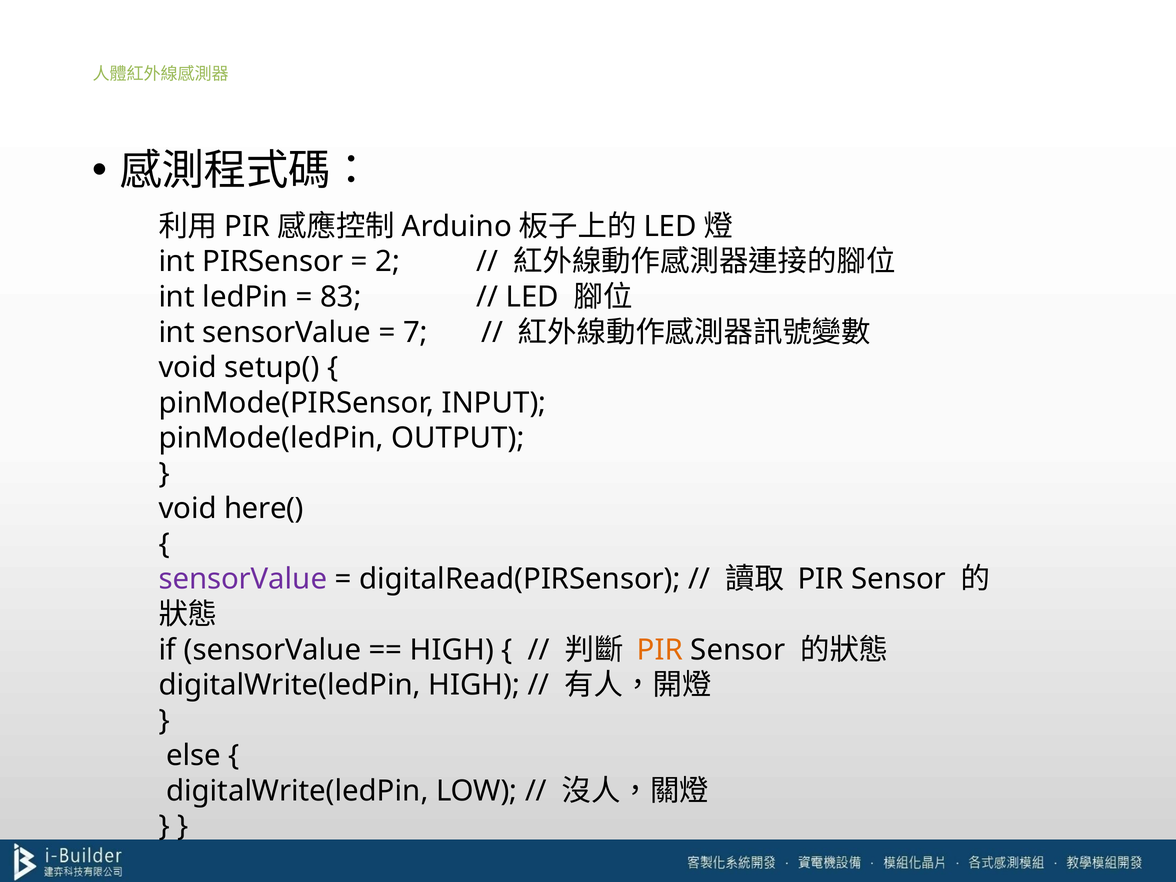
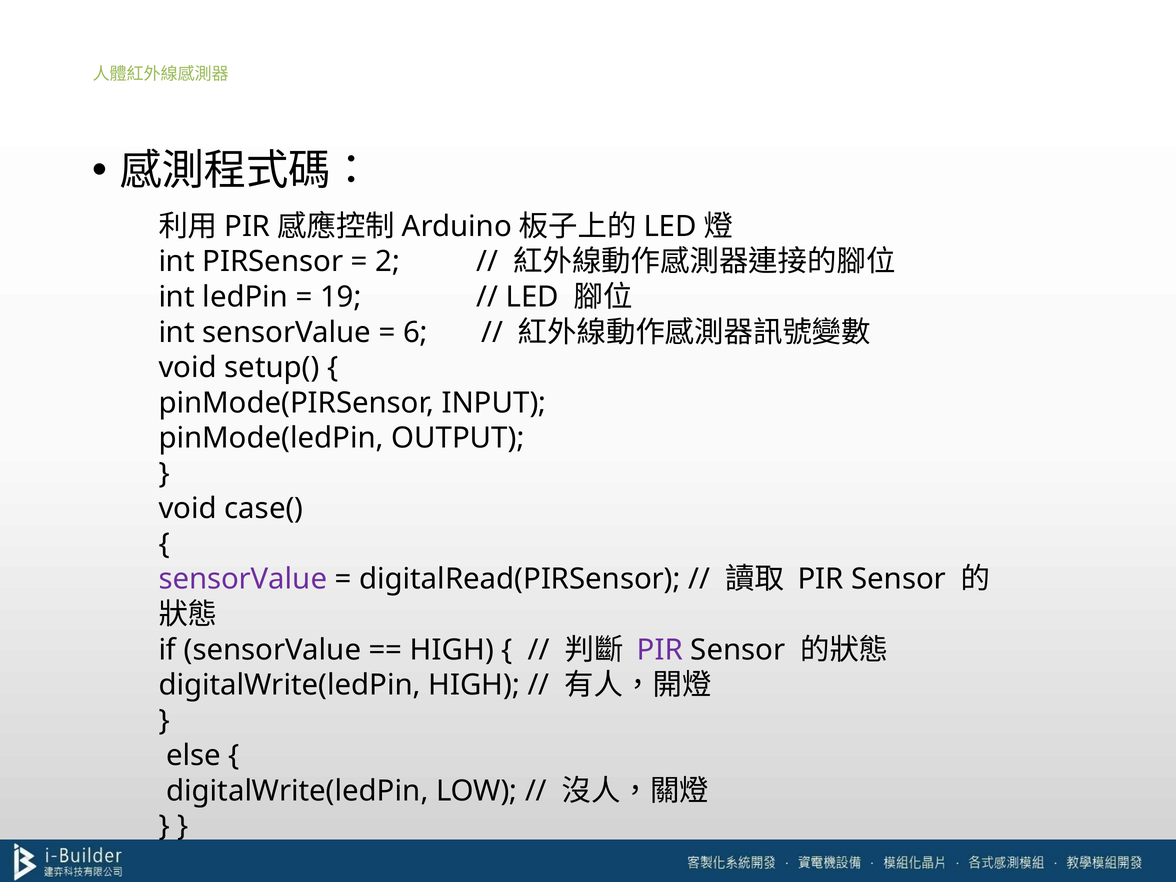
83: 83 -> 19 (341, 297)
7: 7 -> 6 (415, 332)
here(: here( -> case( (264, 509)
PIR colour: orange -> purple (660, 650)
